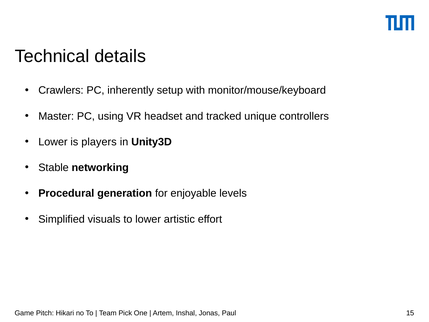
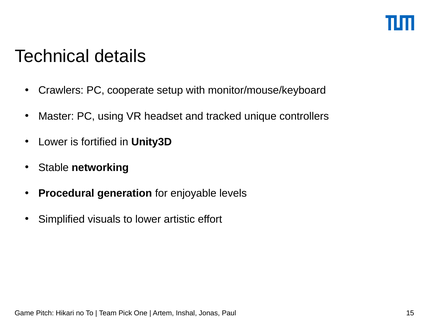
inherently: inherently -> cooperate (131, 90)
players: players -> fortified (99, 142)
